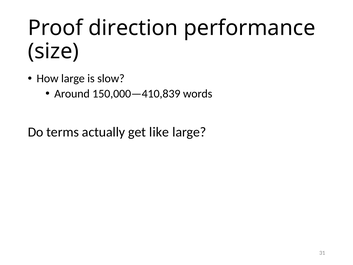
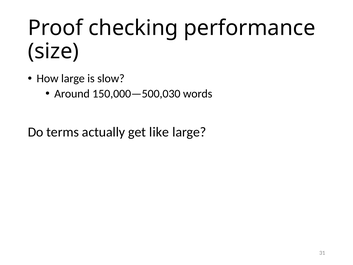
direction: direction -> checking (133, 28)
150,000—410,839: 150,000—410,839 -> 150,000—500,030 (136, 94)
